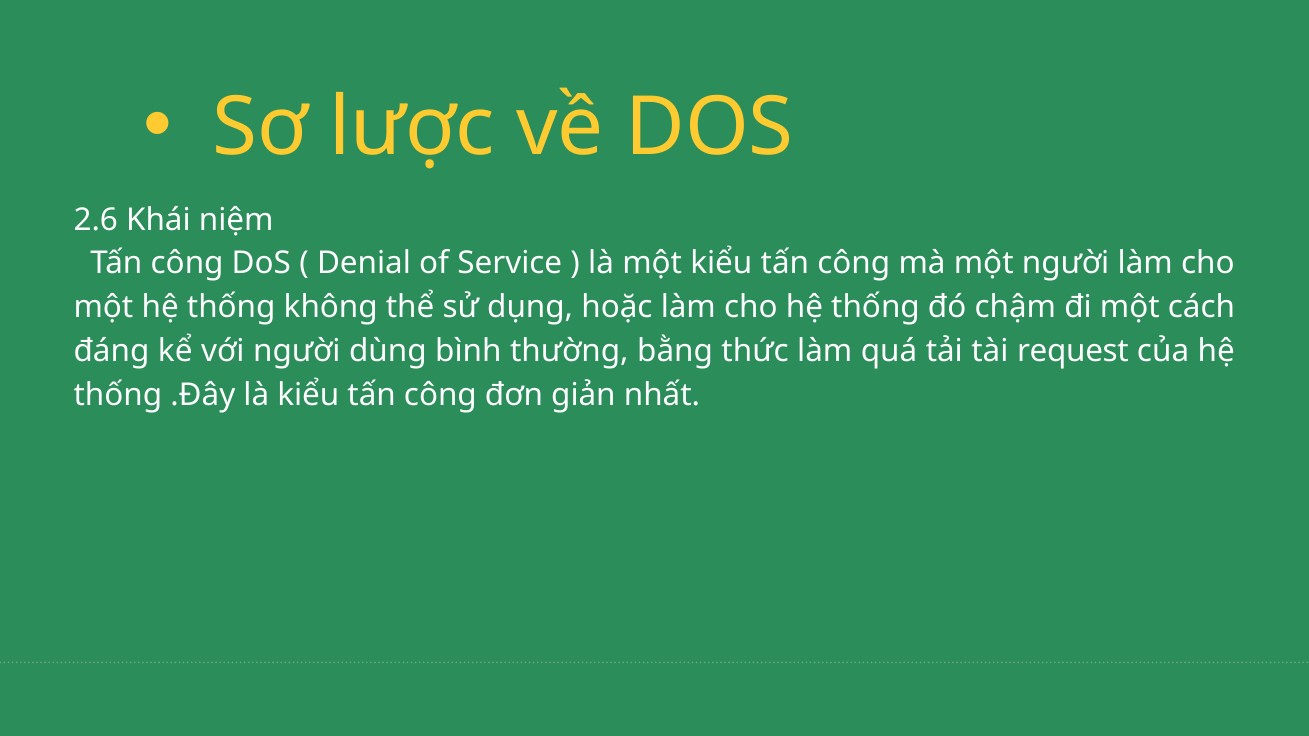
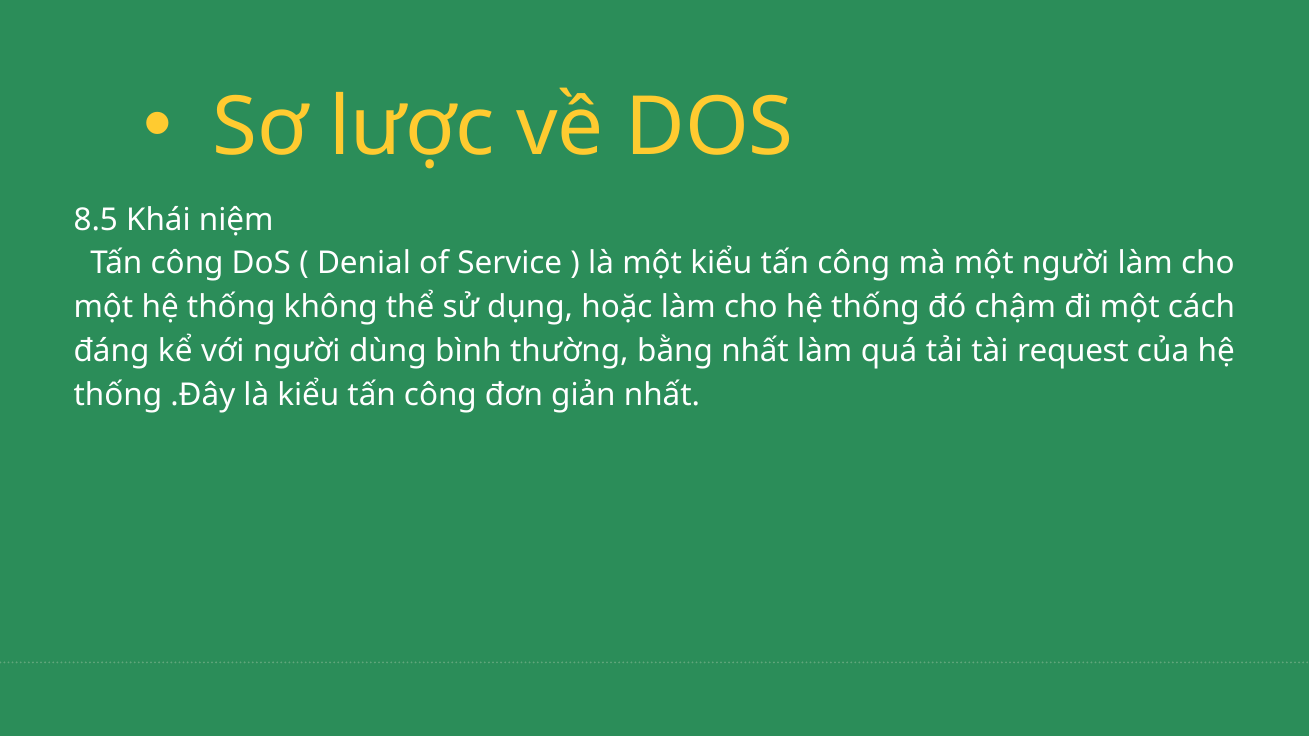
2.6: 2.6 -> 8.5 (96, 220)
bằng thức: thức -> nhất (755, 351)
